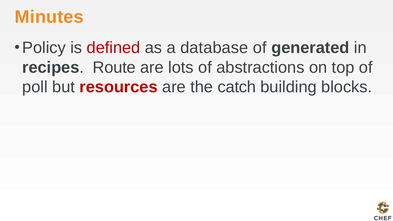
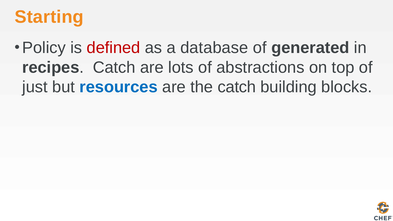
Minutes: Minutes -> Starting (49, 17)
recipes Route: Route -> Catch (114, 67)
poll: poll -> just (35, 87)
resources colour: red -> blue (119, 87)
